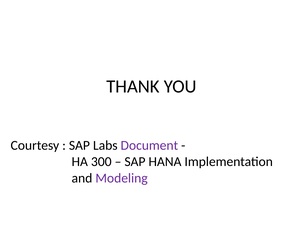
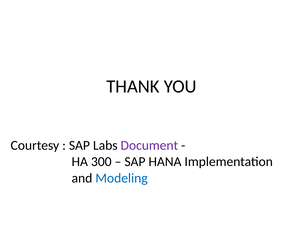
Modeling colour: purple -> blue (122, 178)
